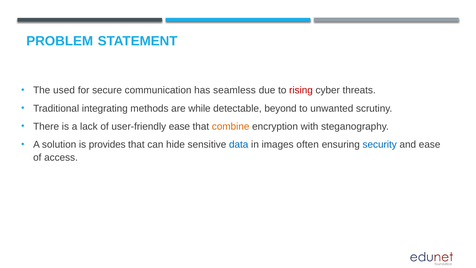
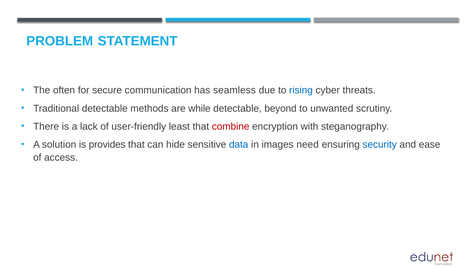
used: used -> often (64, 90)
rising colour: red -> blue (301, 90)
Traditional integrating: integrating -> detectable (105, 108)
user-friendly ease: ease -> least (179, 126)
combine colour: orange -> red (231, 126)
often: often -> need (308, 144)
